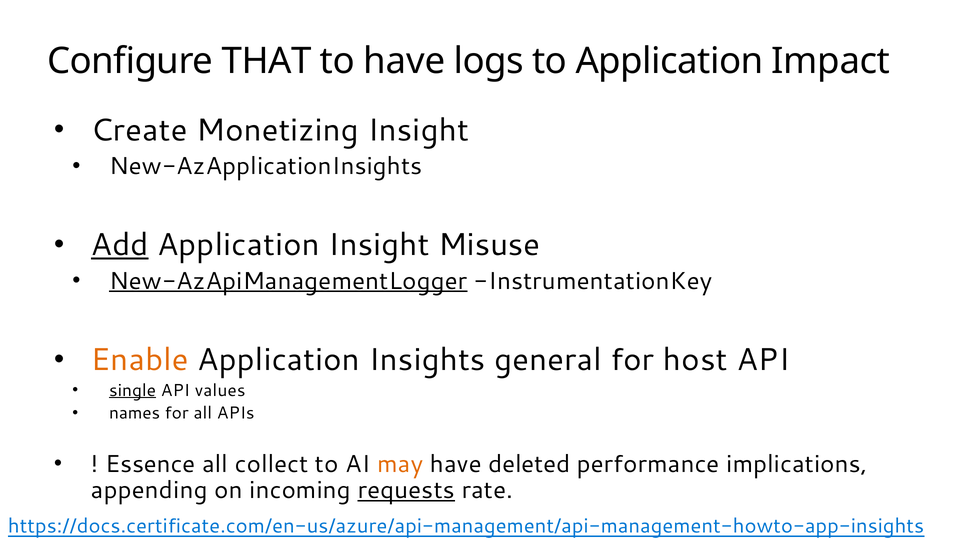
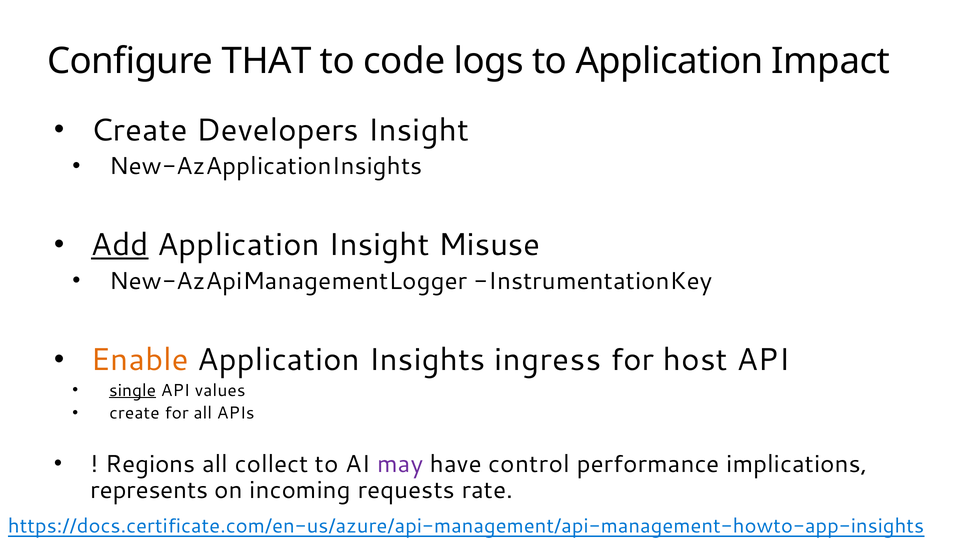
to have: have -> code (404, 61)
Monetizing: Monetizing -> Developers (278, 130)
New-AzApiManagementLogger underline: present -> none (288, 281)
general: general -> ingress (548, 360)
names: names -> create (134, 413)
Essence: Essence -> Regions (150, 464)
may colour: orange -> purple (400, 464)
deleted: deleted -> control (529, 464)
appending: appending -> represents (149, 491)
requests underline: present -> none (406, 491)
